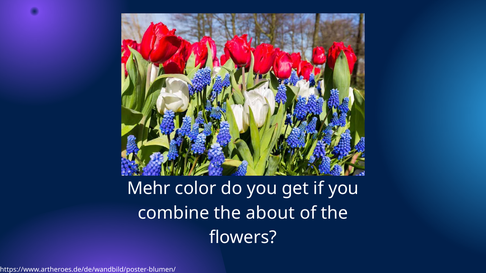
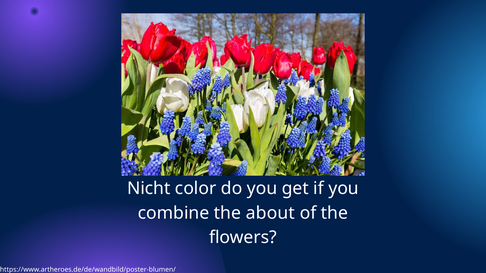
Mehr: Mehr -> Nicht (149, 189)
